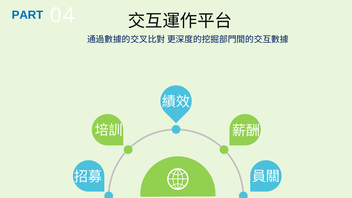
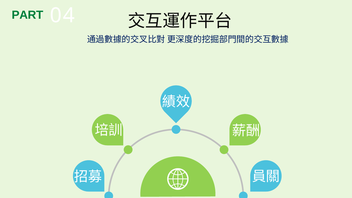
PART colour: blue -> green (27, 15)
